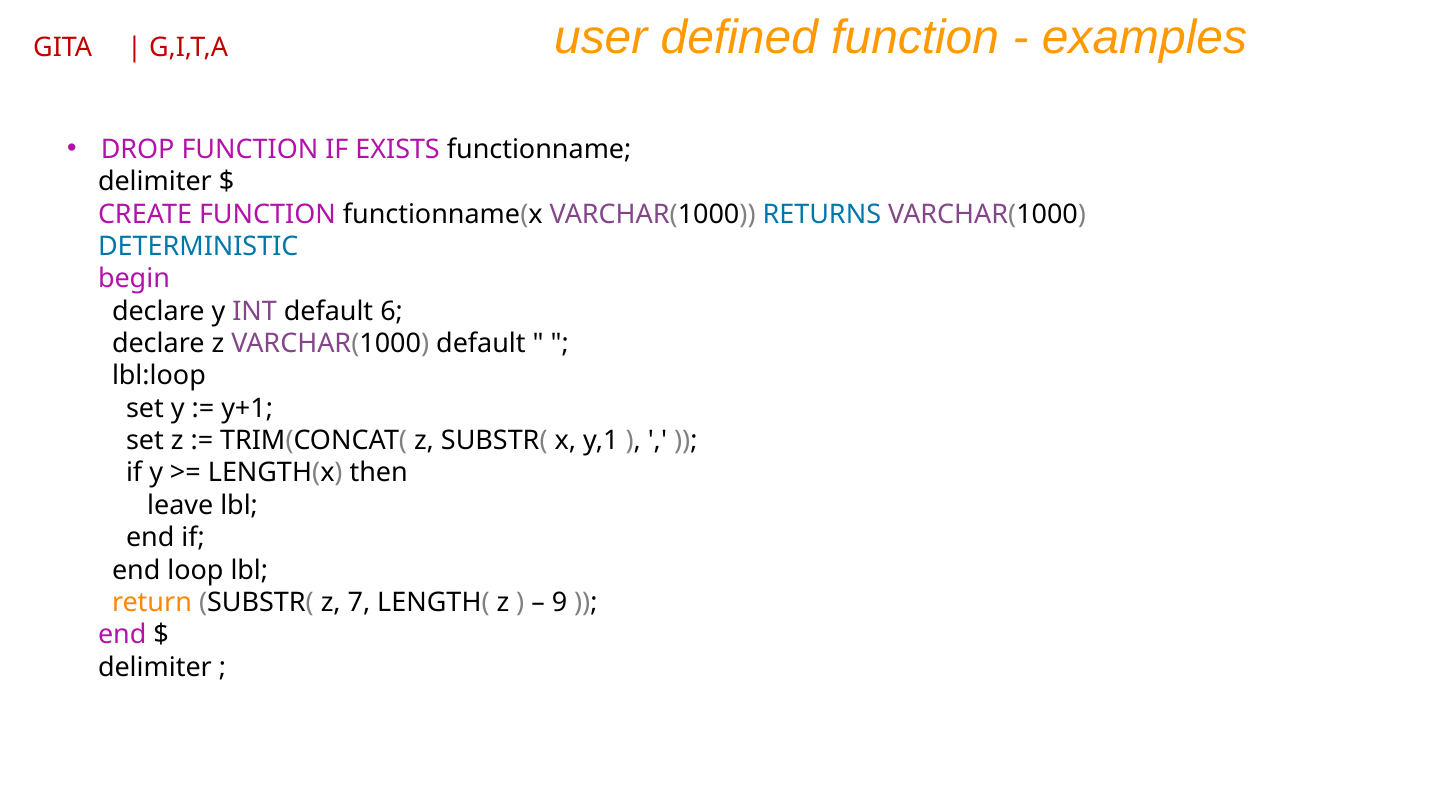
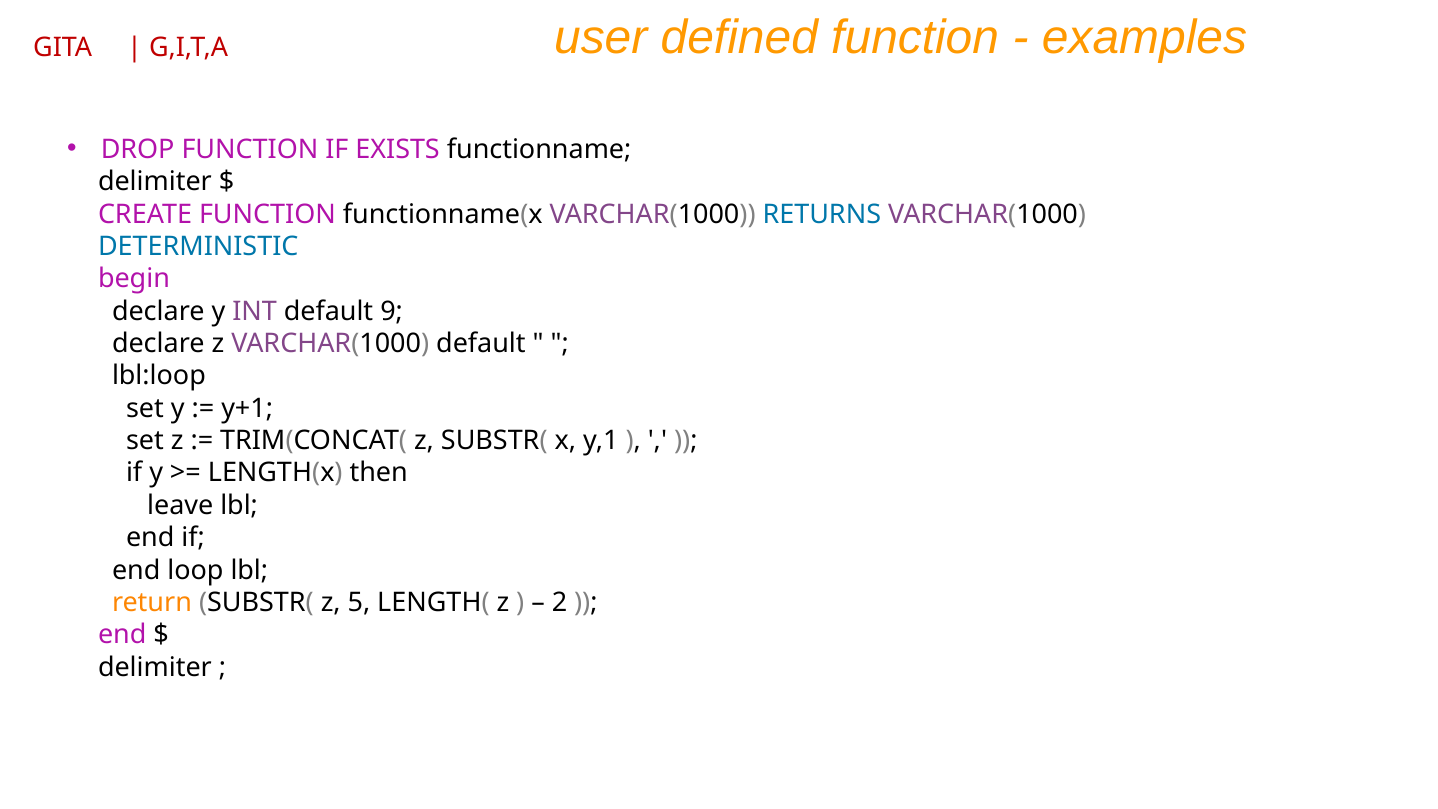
6: 6 -> 9 (392, 311)
7: 7 -> 5 (359, 602)
9: 9 -> 2 (560, 602)
